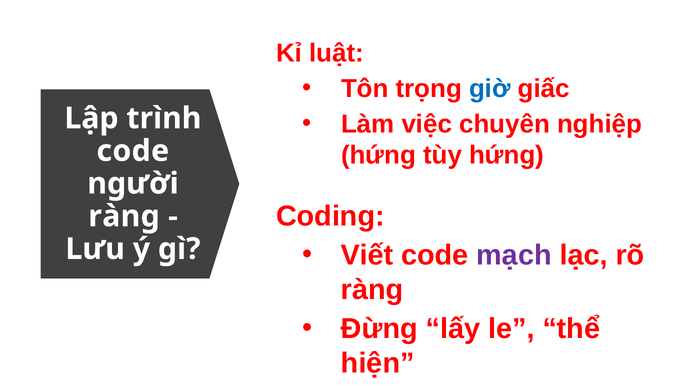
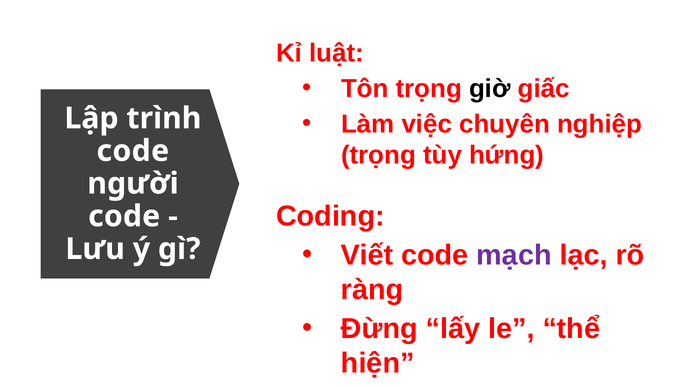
giờ colour: blue -> black (490, 89)
hứng: hứng -> trọng (378, 155)
ràng: ràng -> code (124, 216)
